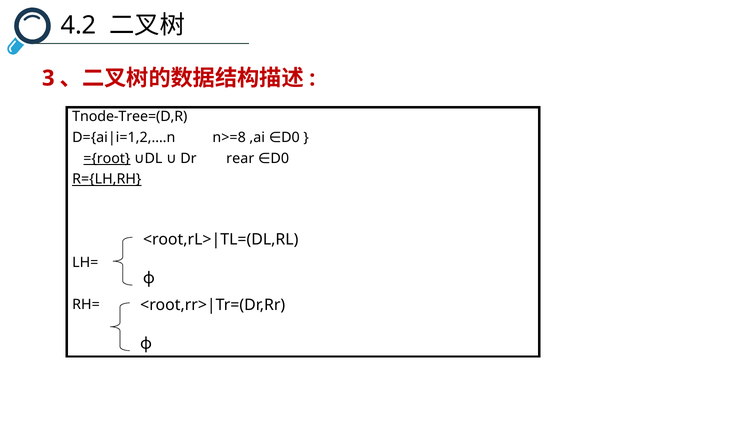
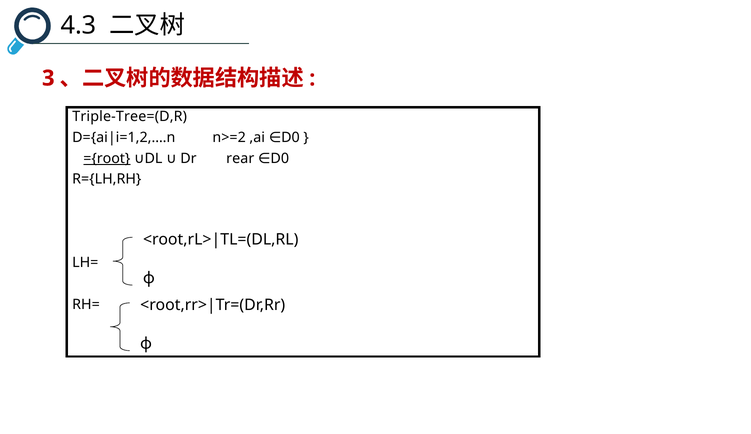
4.2: 4.2 -> 4.3 (78, 25)
Tnode-Tree=(D,R: Tnode-Tree=(D,R -> Triple-Tree=(D,R (130, 117)
n>=8: n>=8 -> n>=2 (229, 137)
R={LH,RH underline: present -> none (107, 179)
